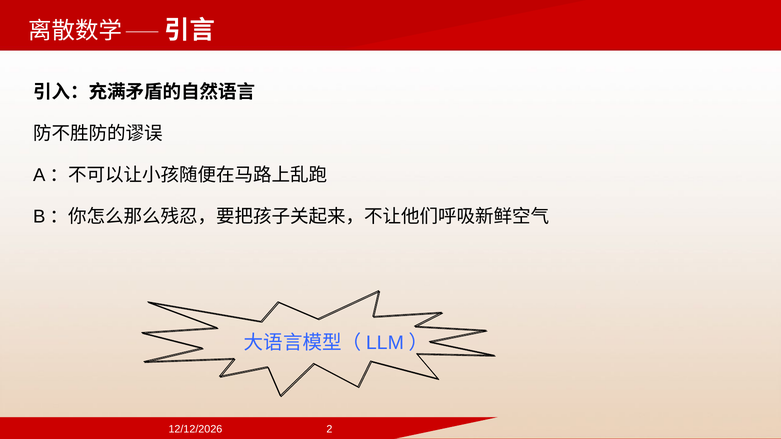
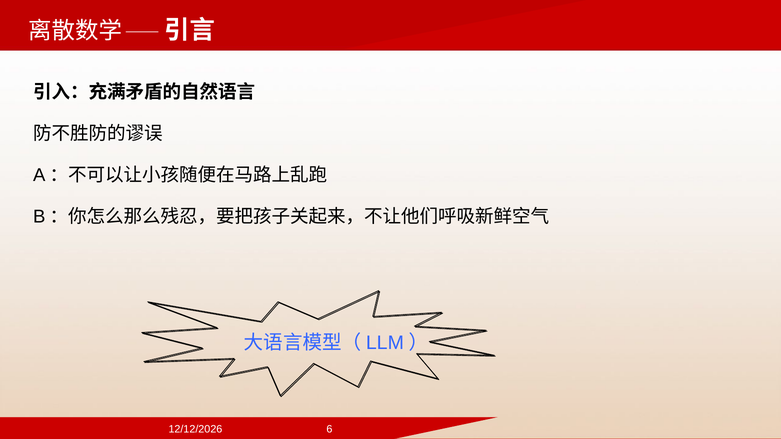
2: 2 -> 6 (329, 430)
